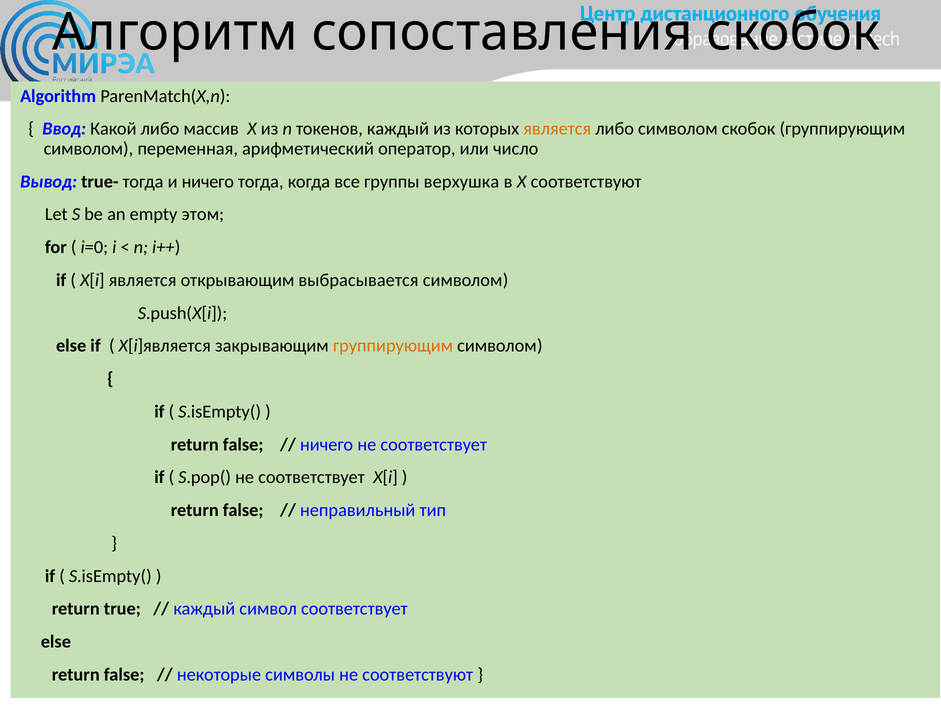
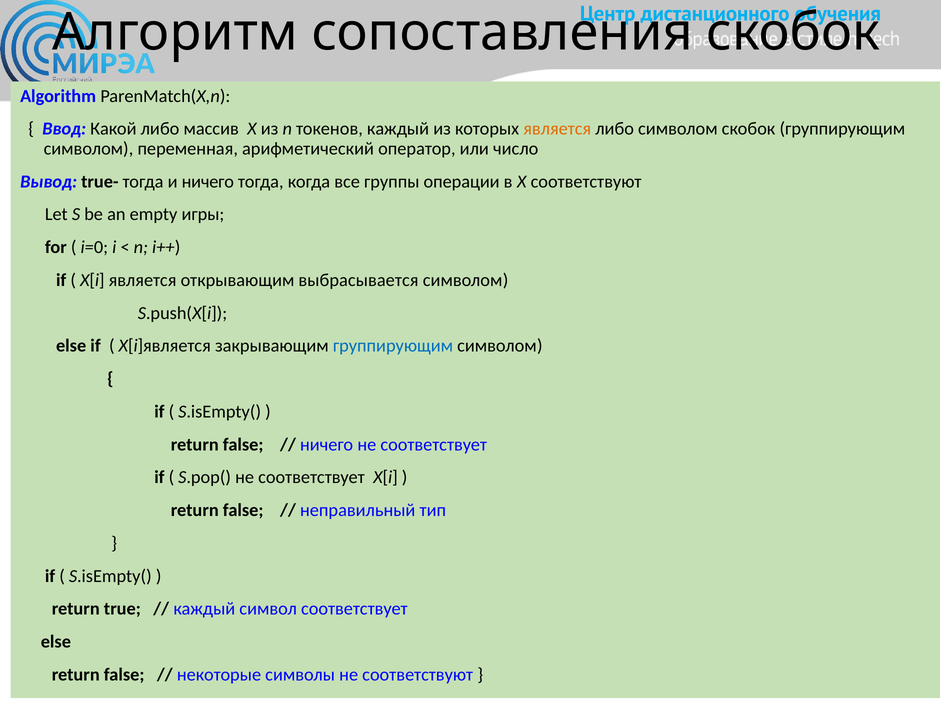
верхушка: верхушка -> операции (462, 181)
этом: этом -> игры (203, 214)
группирующим colour: orange -> blue (393, 346)
